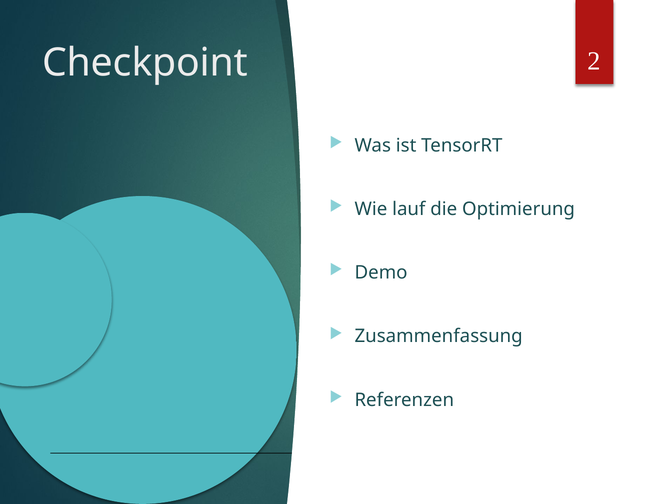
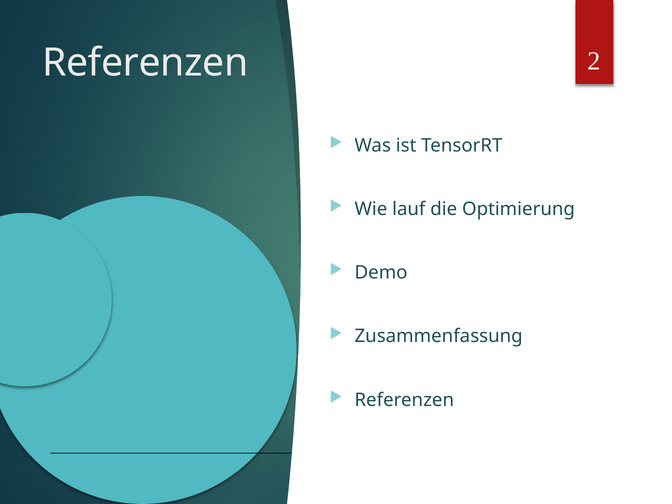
Checkpoint: Checkpoint -> Referenzen (145, 63)
